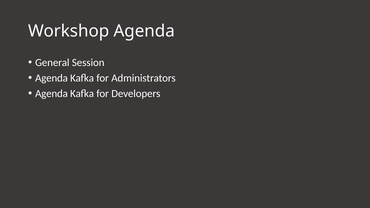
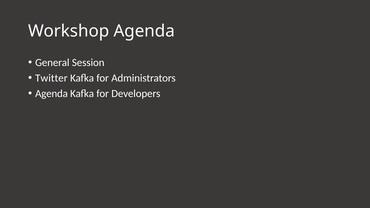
Agenda: Agenda -> Twitter (51, 78)
